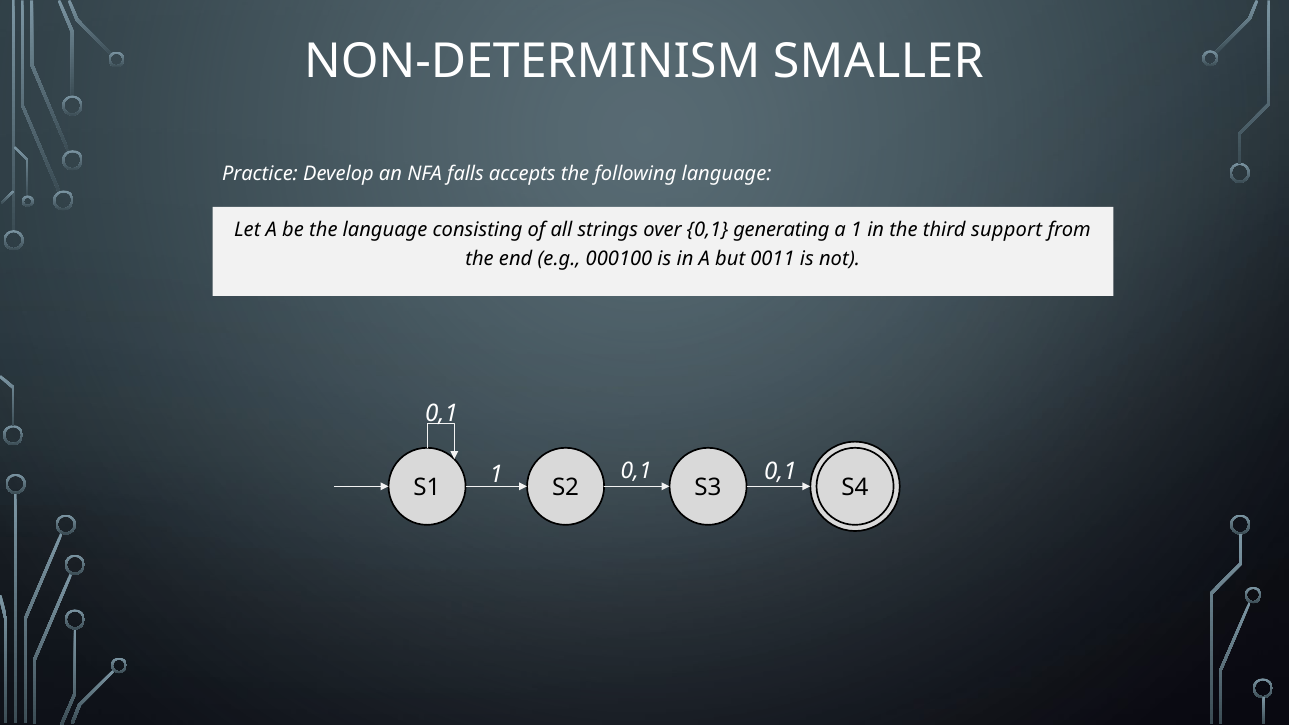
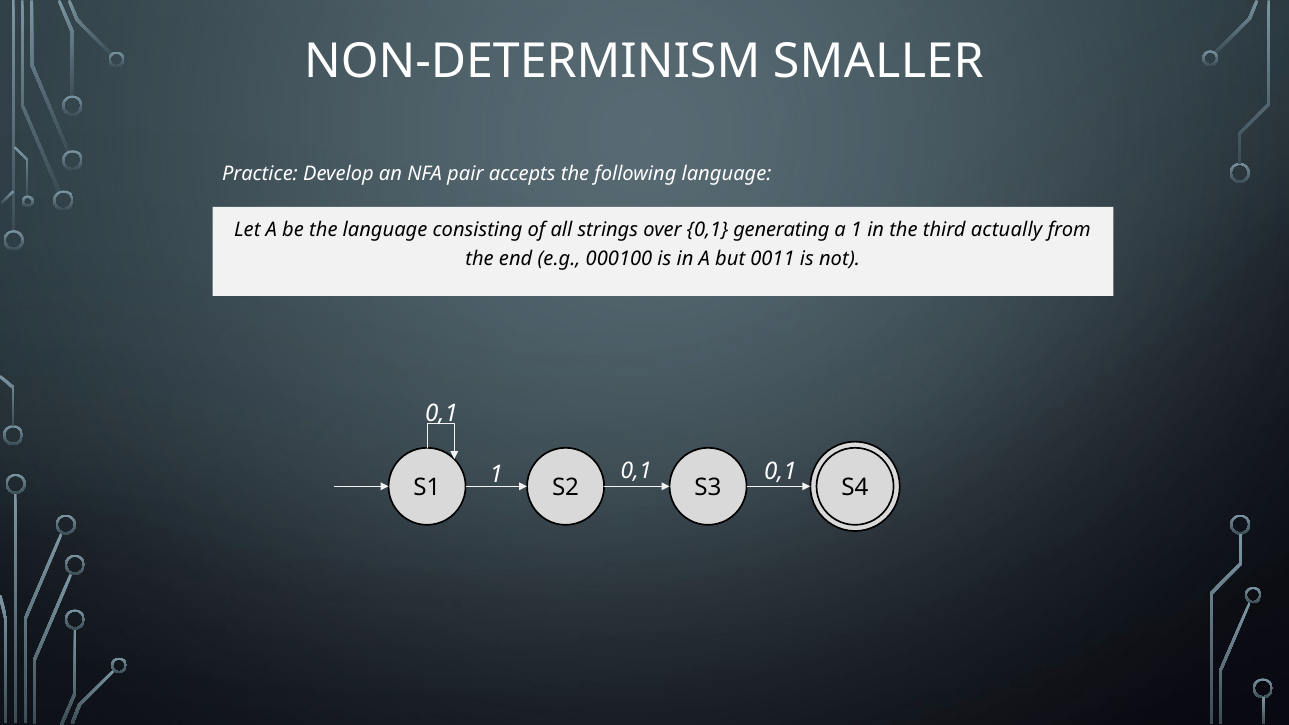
falls: falls -> pair (465, 174)
support: support -> actually (1007, 230)
